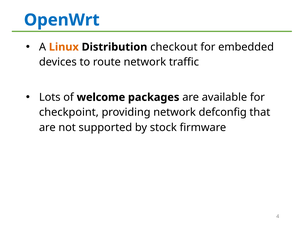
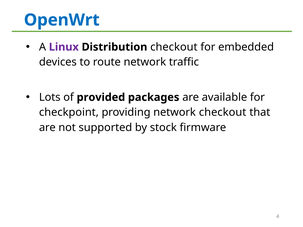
Linux colour: orange -> purple (64, 47)
welcome: welcome -> provided (101, 97)
network defconfig: defconfig -> checkout (223, 112)
